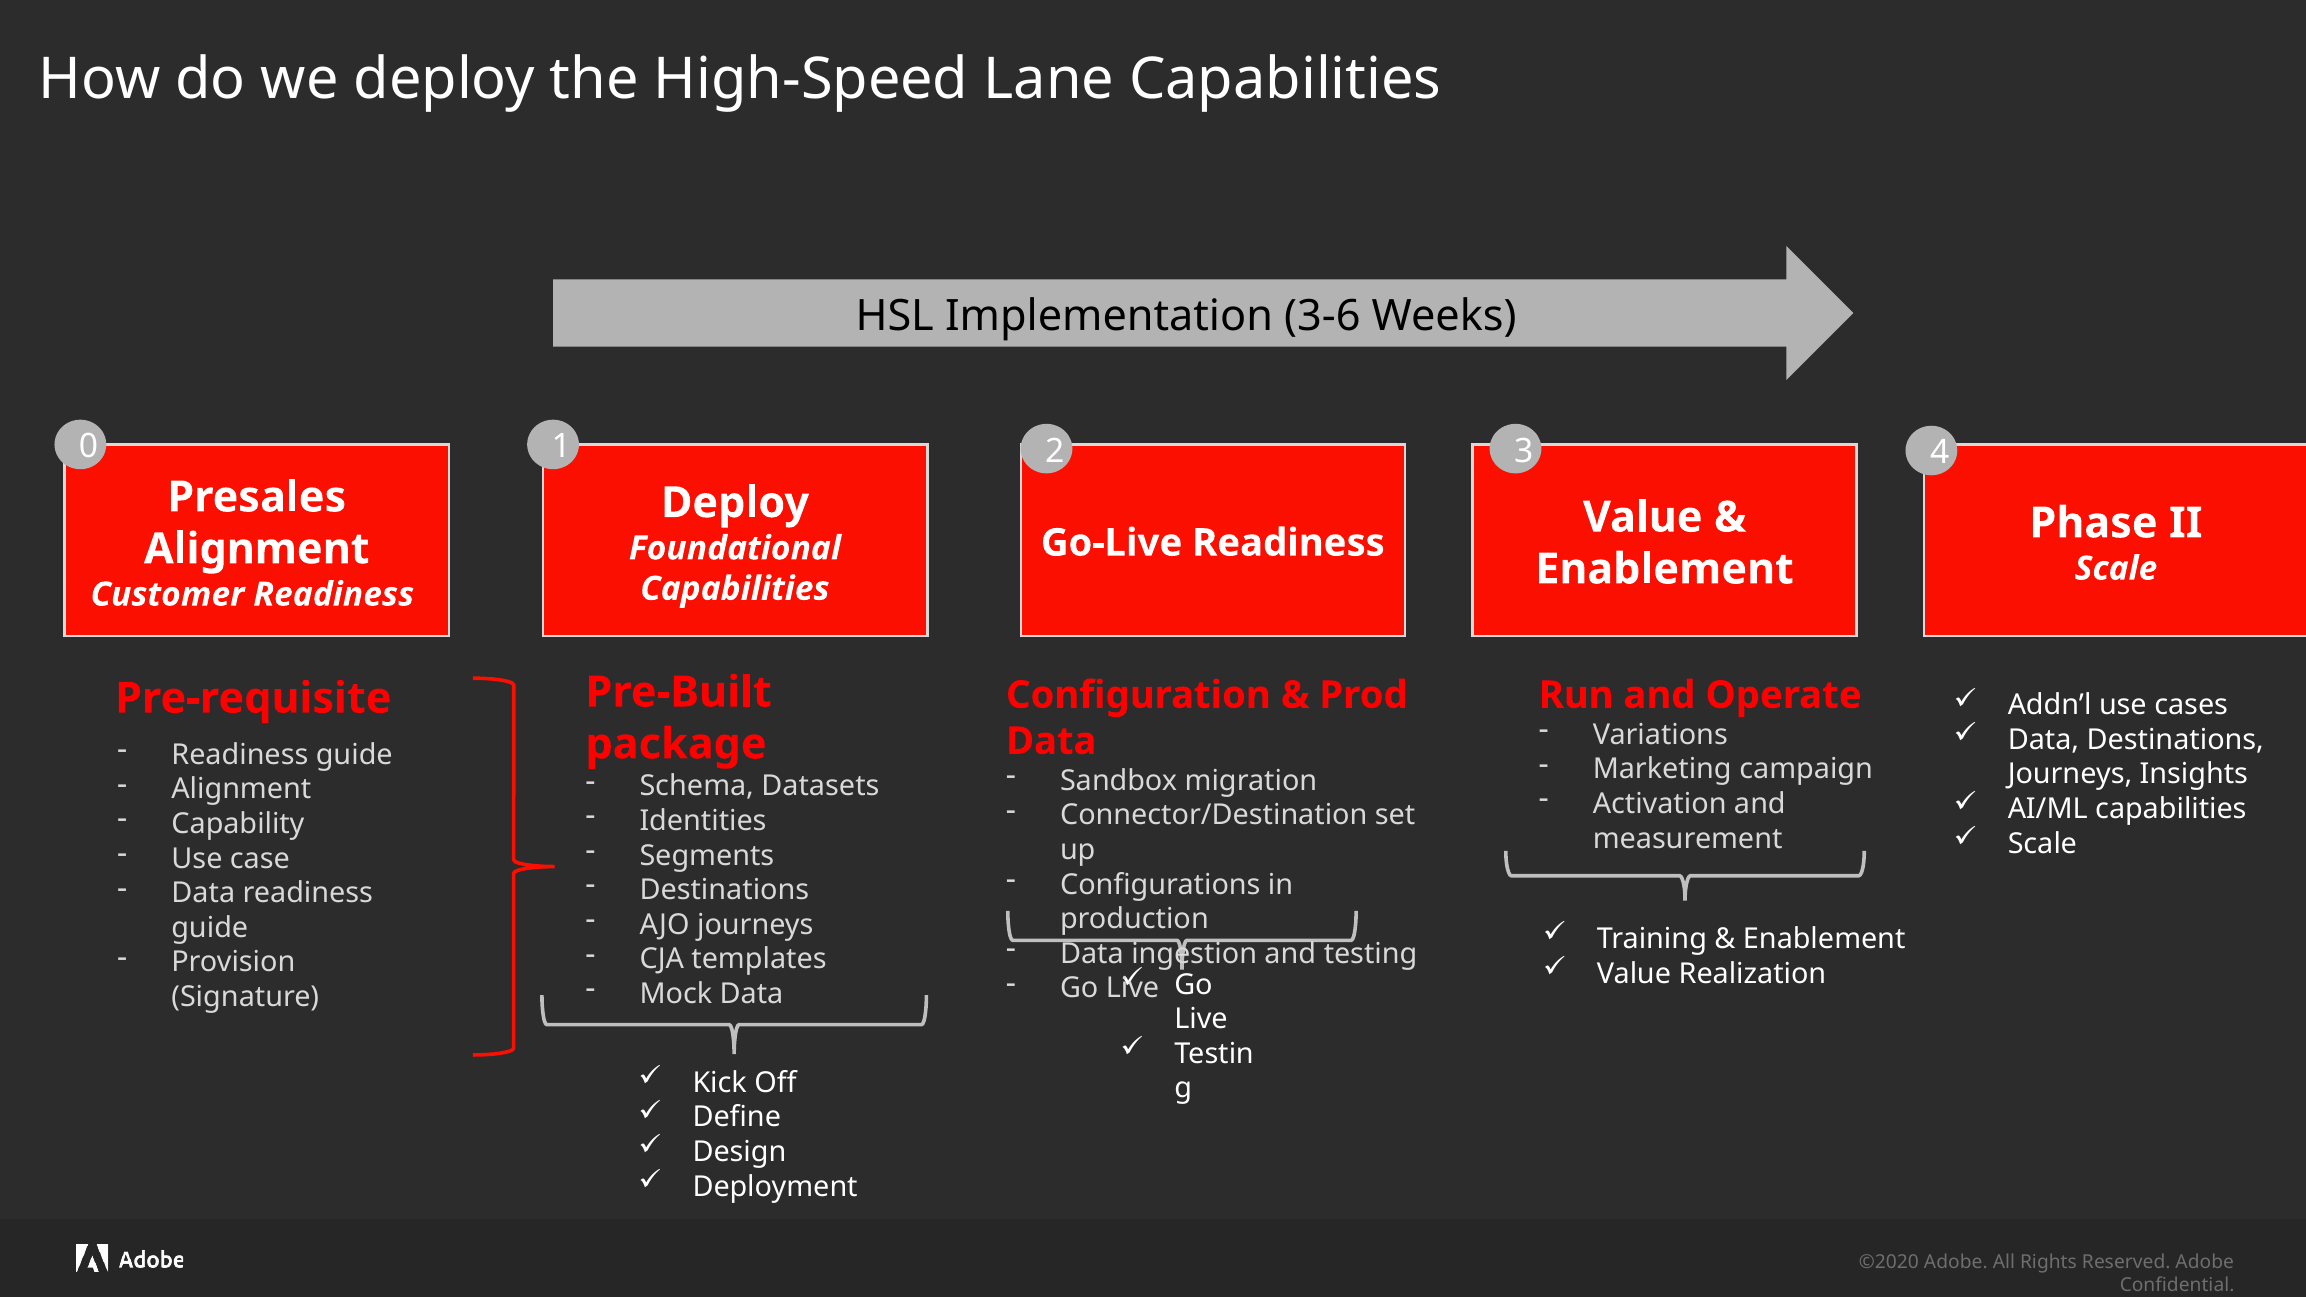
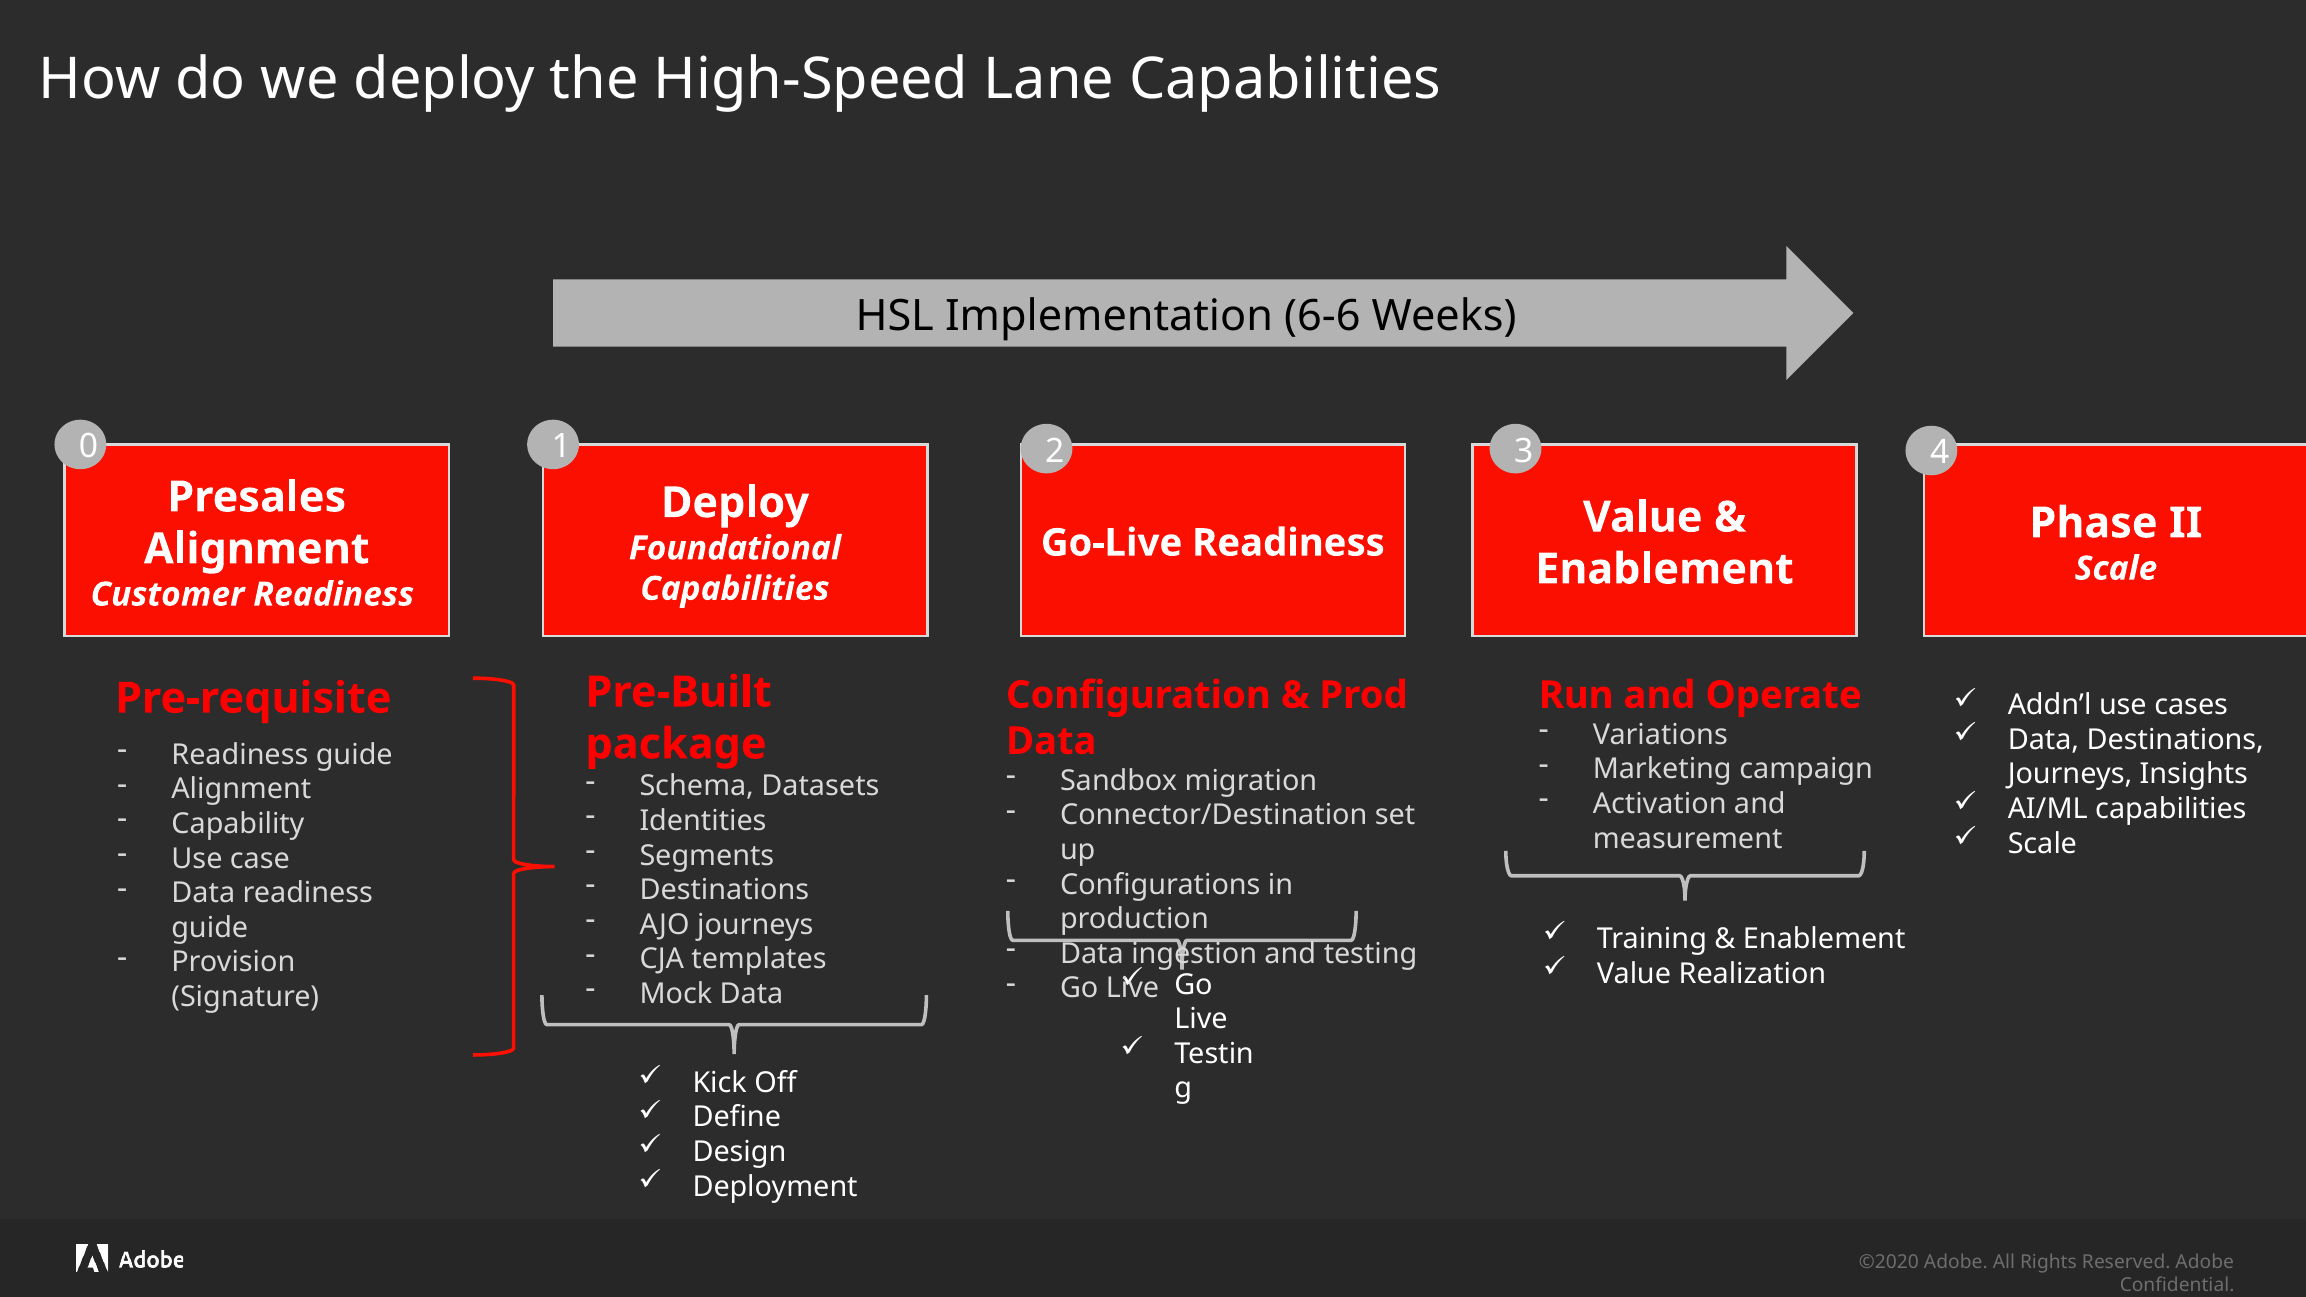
3-6: 3-6 -> 6-6 (1322, 316)
